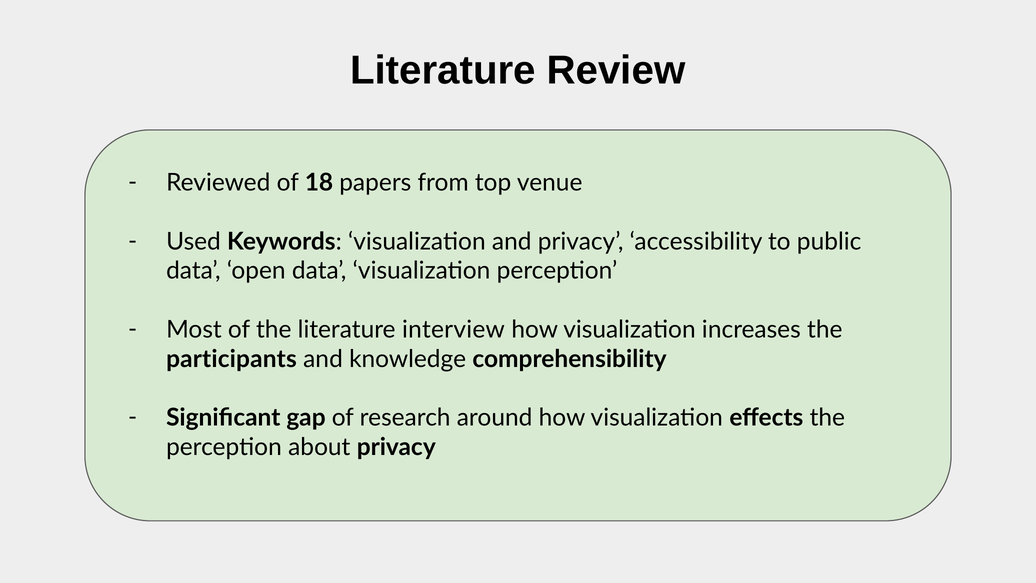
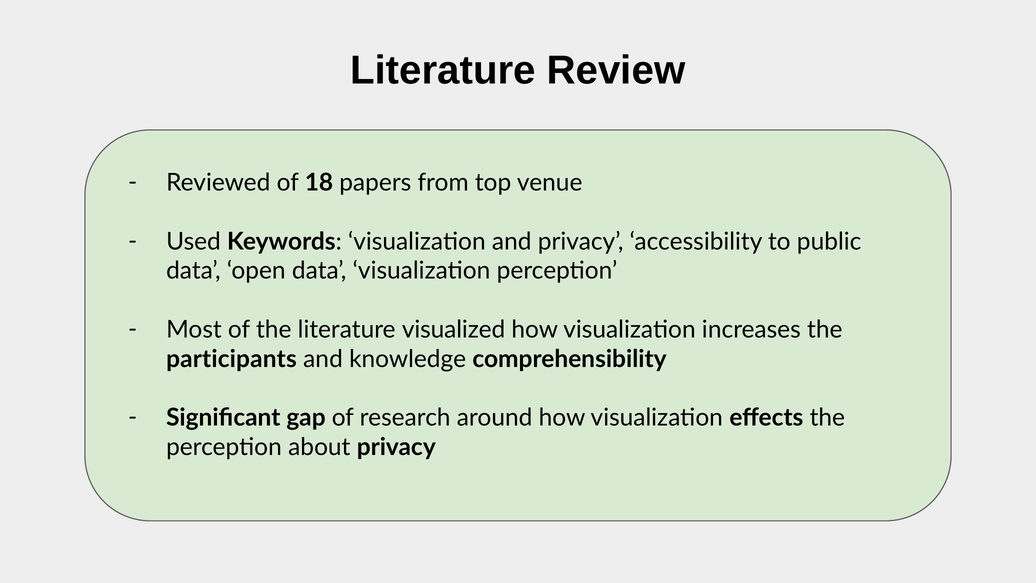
interview: interview -> visualized (454, 330)
